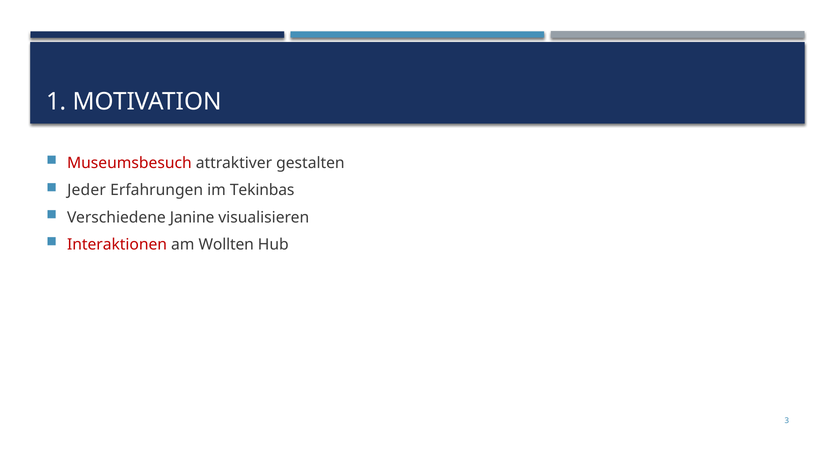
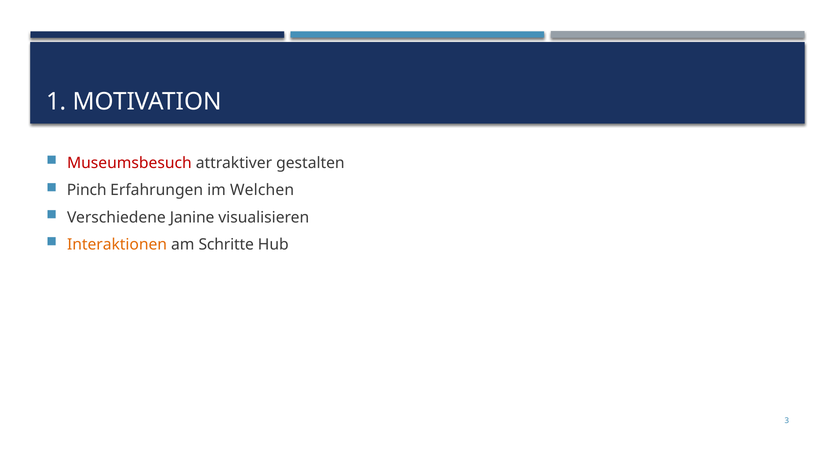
Jeder: Jeder -> Pinch (87, 190)
Tekinbas: Tekinbas -> Welchen (262, 190)
Interaktionen colour: red -> orange (117, 244)
Wollten: Wollten -> Schritte (226, 244)
